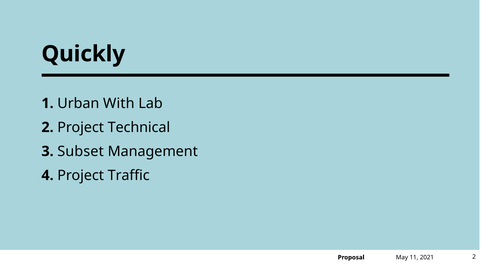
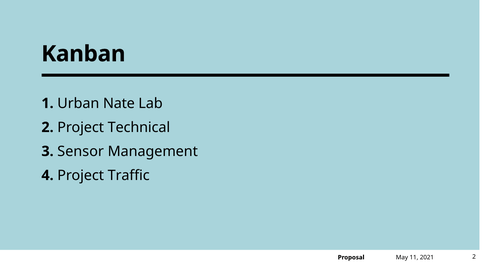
Quickly: Quickly -> Kanban (83, 54)
With: With -> Nate (119, 103)
Subset: Subset -> Sensor (81, 151)
